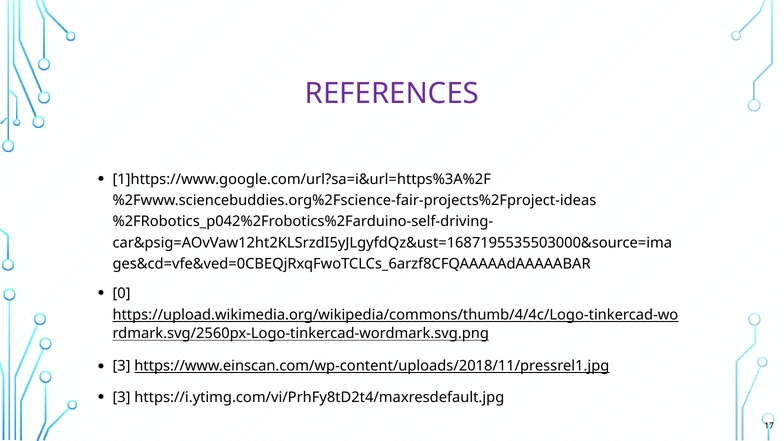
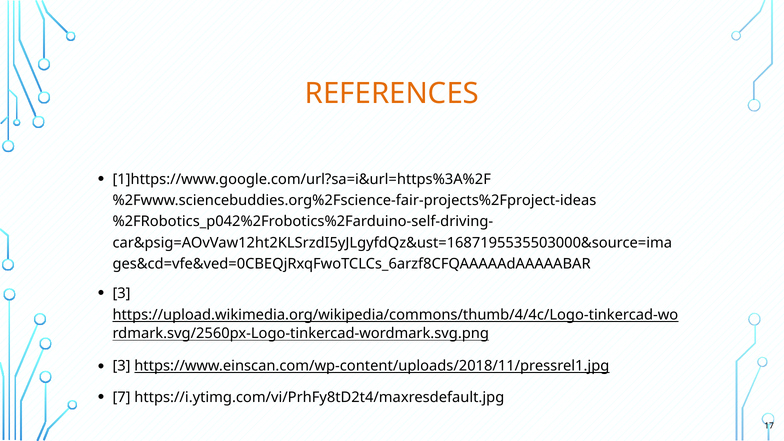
REFERENCES colour: purple -> orange (392, 93)
0: 0 -> 3 (122, 293)
3: 3 -> 7 (122, 397)
